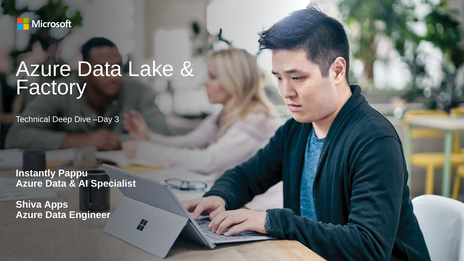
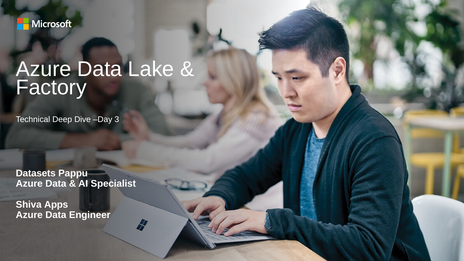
Instantly: Instantly -> Datasets (36, 173)
